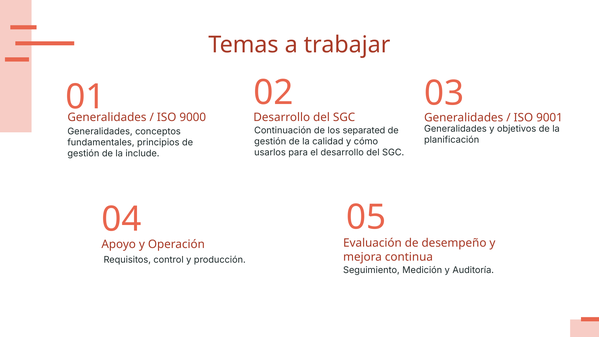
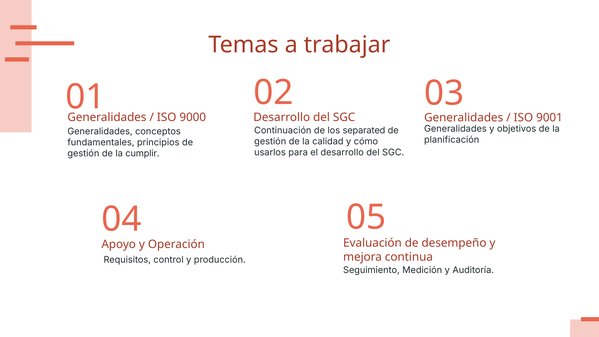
include: include -> cumplir (142, 153)
